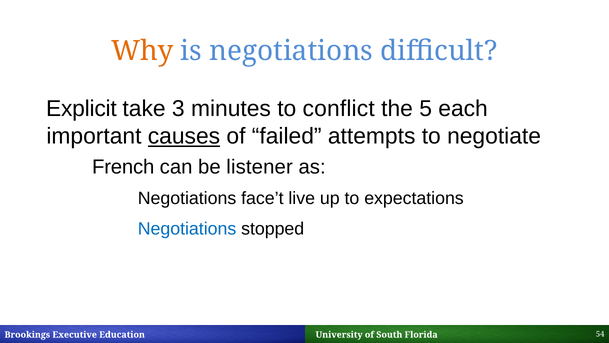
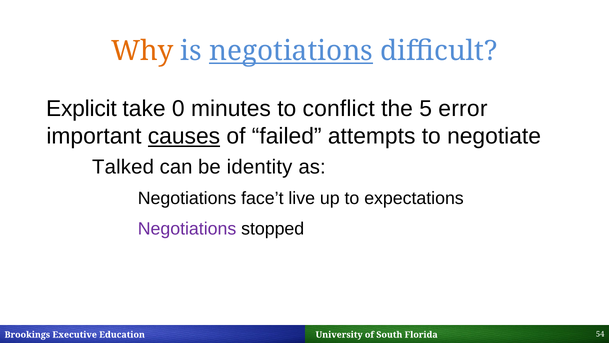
negotiations underline: none -> present (291, 51)
3: 3 -> 0 (178, 109)
each: each -> error (463, 109)
French: French -> Talked (123, 167)
listener: listener -> identity (260, 167)
Negotiations colour: blue -> purple (187, 229)
